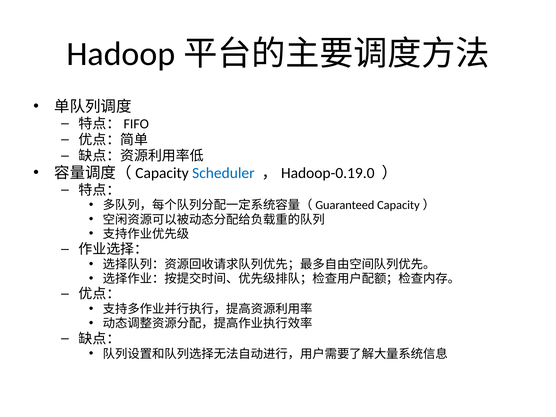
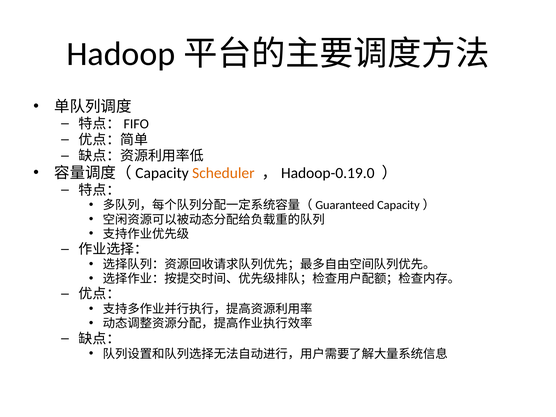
Scheduler colour: blue -> orange (223, 173)
